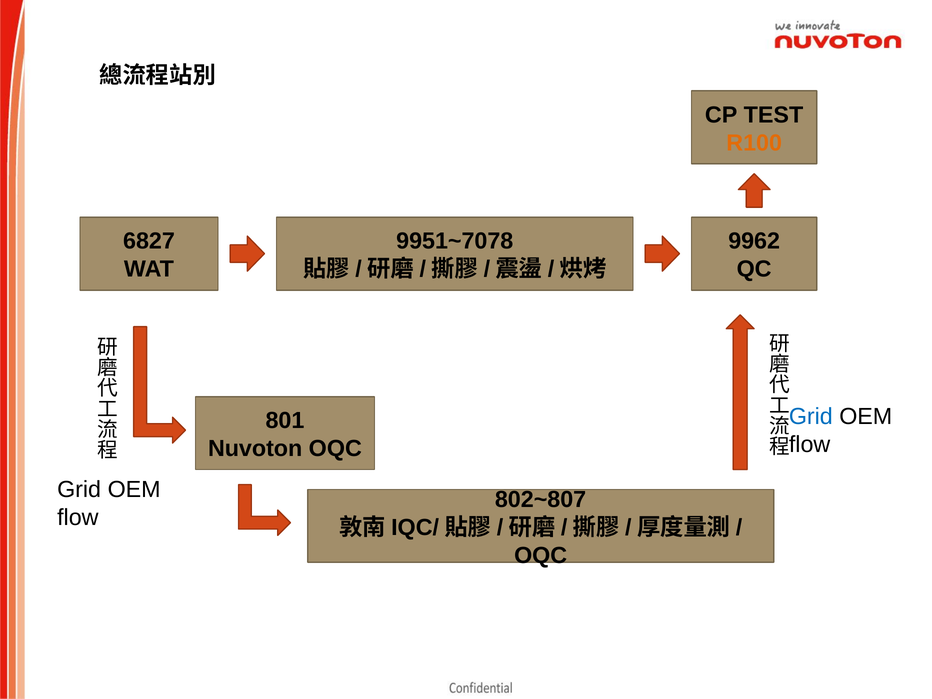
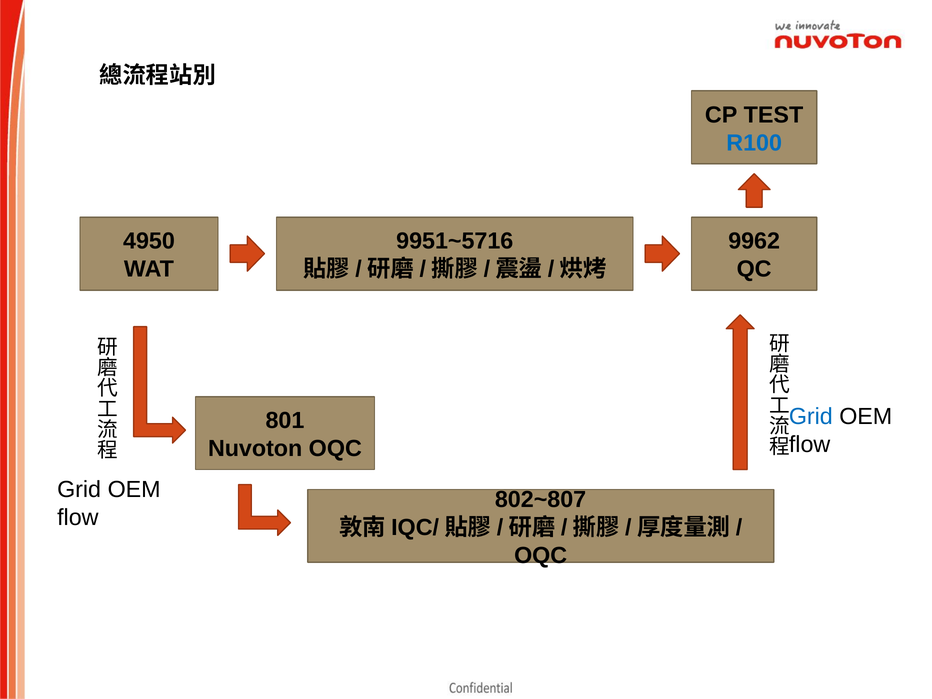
R100 colour: orange -> blue (754, 143)
6827: 6827 -> 4950 (149, 241)
9951~7078: 9951~7078 -> 9951~5716 (455, 241)
